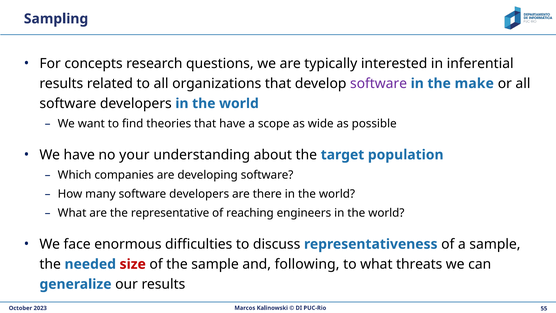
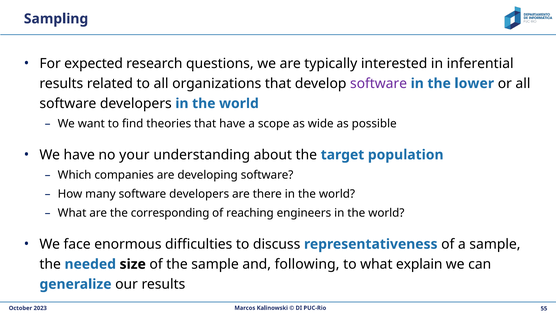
concepts: concepts -> expected (94, 63)
make: make -> lower (474, 83)
representative: representative -> corresponding (170, 213)
size colour: red -> black (133, 264)
threats: threats -> explain (419, 264)
